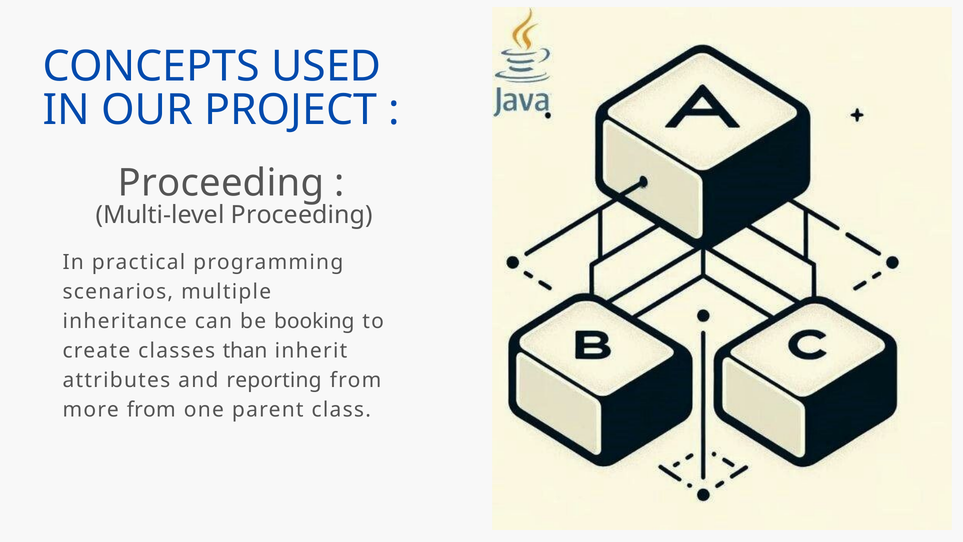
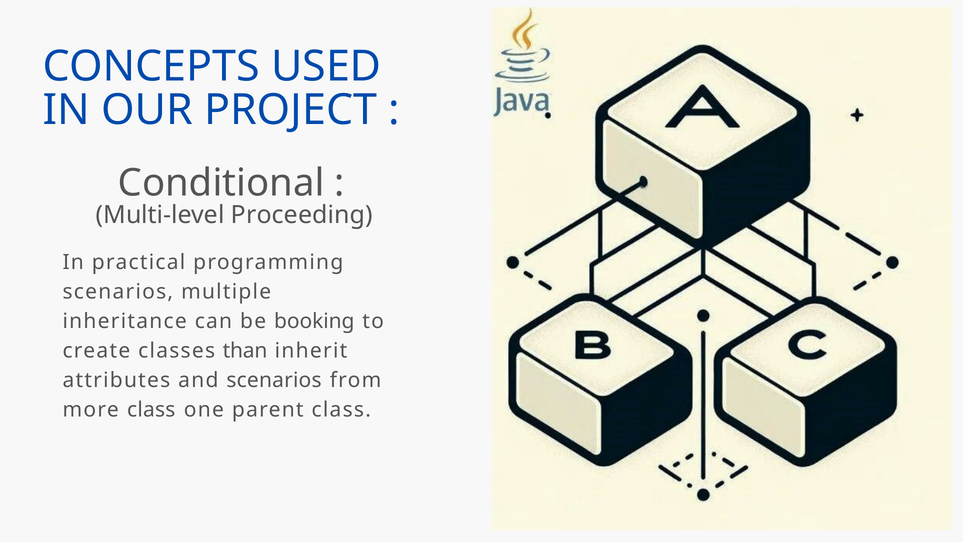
Proceeding: Proceeding -> Conditional (221, 183)
and reporting: reporting -> scenarios (274, 380)
more from: from -> class (151, 409)
